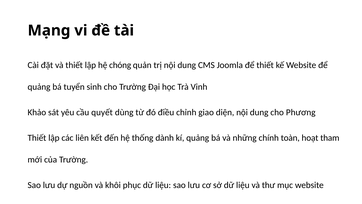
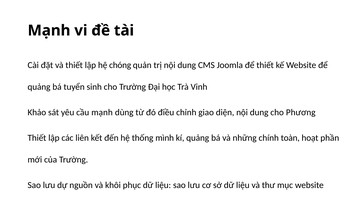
Mạng: Mạng -> Mạnh (49, 30)
cầu quyết: quyết -> mạnh (102, 112)
dành: dành -> mình (165, 138)
tham: tham -> phần (330, 138)
